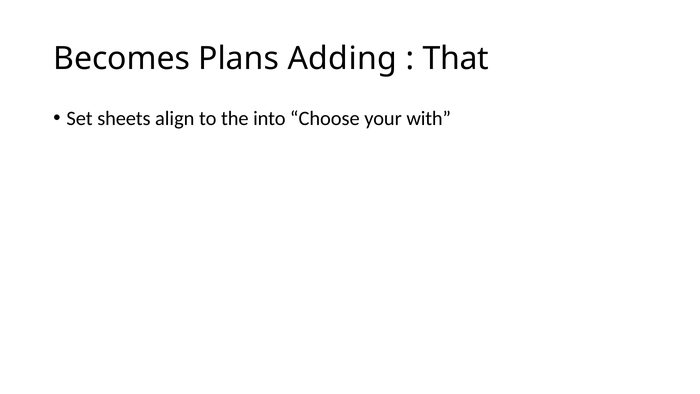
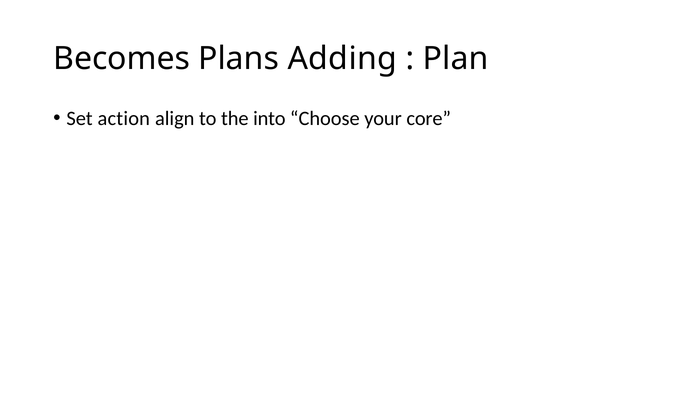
That: That -> Plan (456, 59)
sheets: sheets -> action (124, 118)
with: with -> core (429, 118)
